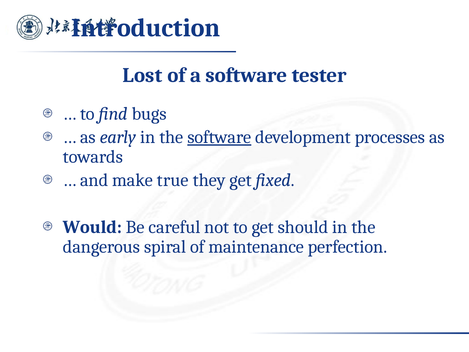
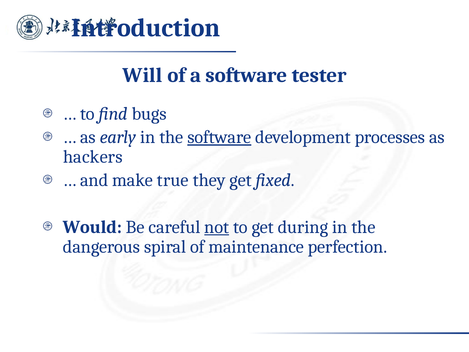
Lost: Lost -> Will (142, 75)
towards: towards -> hackers (93, 157)
not underline: none -> present (217, 227)
should: should -> during (303, 227)
